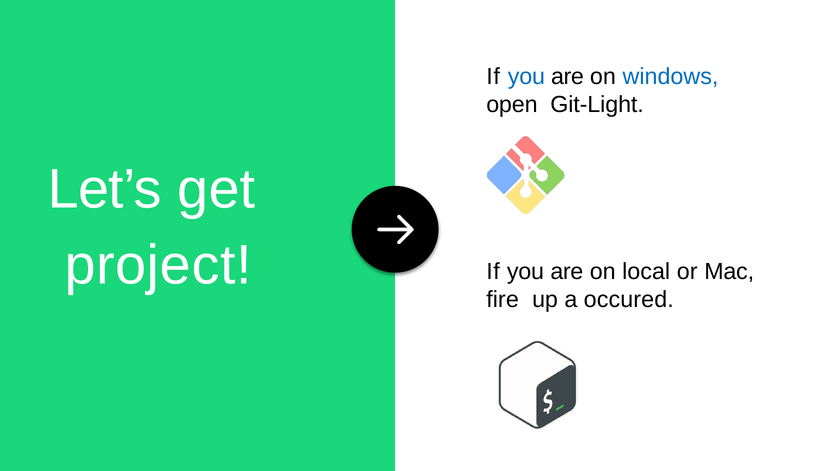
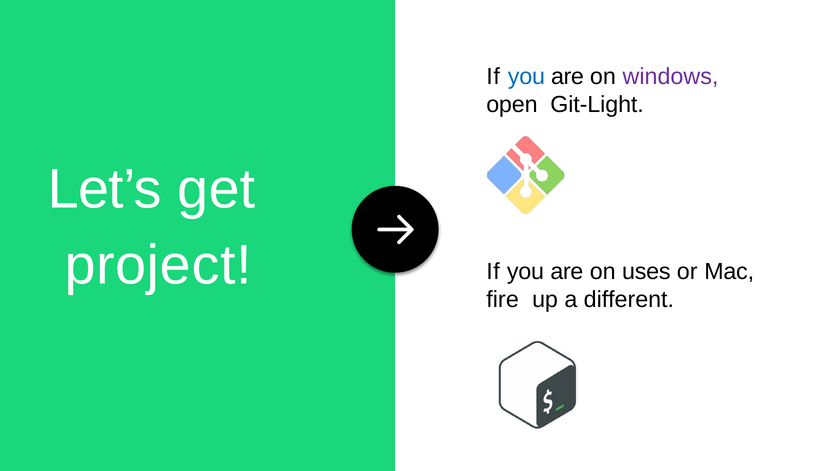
windows colour: blue -> purple (670, 76)
local: local -> uses (646, 272)
occured: occured -> different (629, 300)
